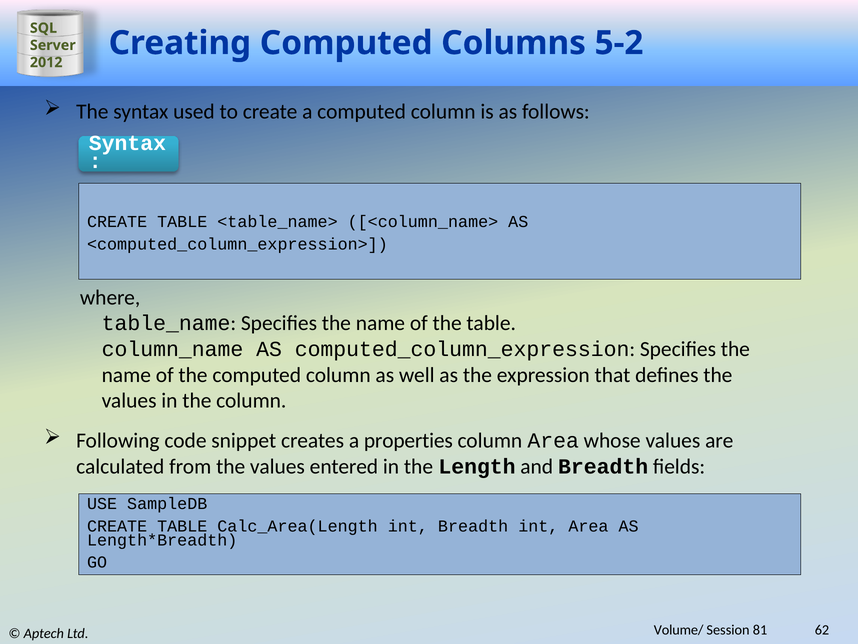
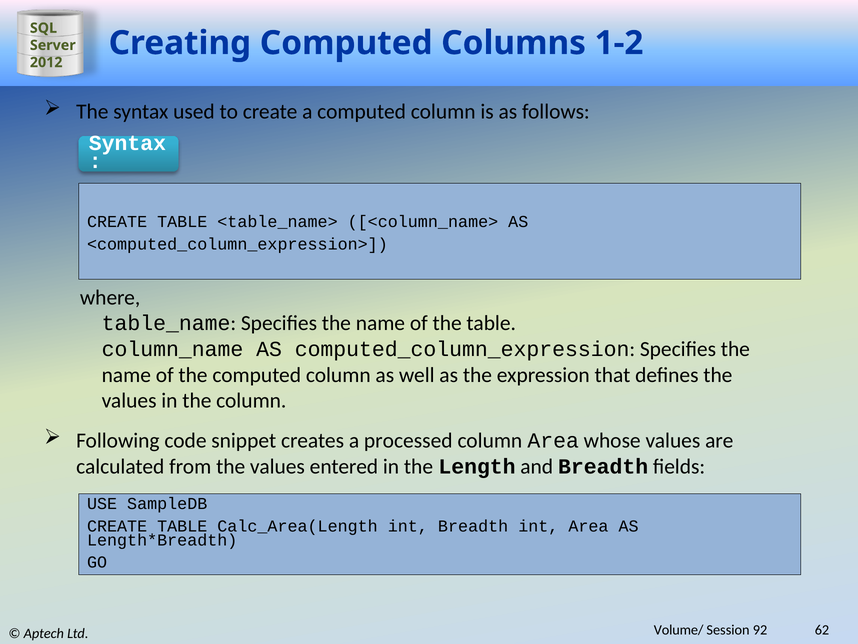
5-2: 5-2 -> 1-2 (619, 43)
properties: properties -> processed (408, 440)
81: 81 -> 92 (760, 629)
